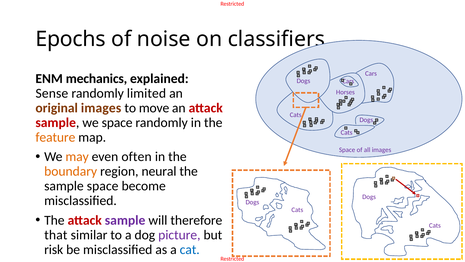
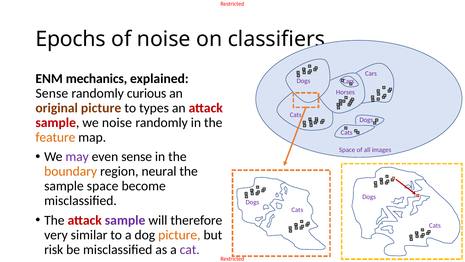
limited: limited -> curious (147, 93)
original images: images -> picture (101, 108)
move: move -> types (154, 108)
we space: space -> noise (117, 122)
may colour: orange -> purple (77, 157)
even often: often -> sense (137, 157)
that: that -> very (56, 235)
picture colour: purple -> orange (179, 235)
cat colour: blue -> purple (190, 249)
